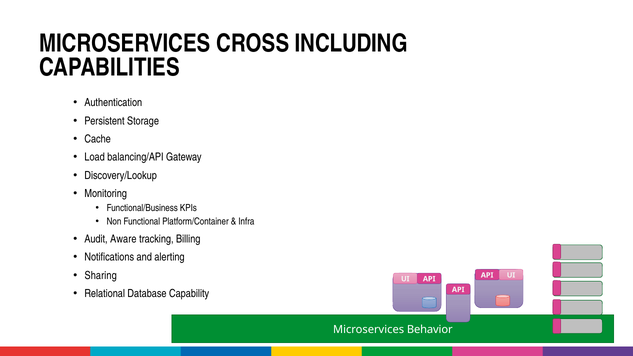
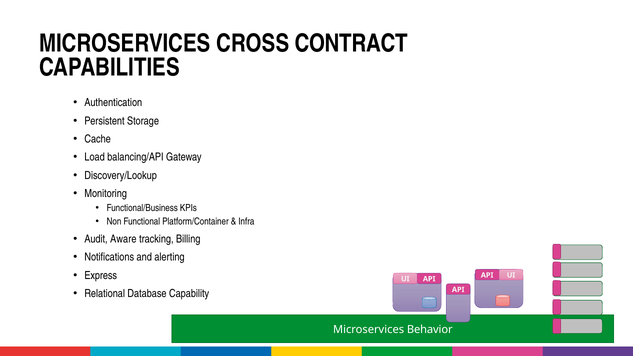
INCLUDING: INCLUDING -> CONTRACT (351, 43)
Sharing: Sharing -> Express (101, 275)
